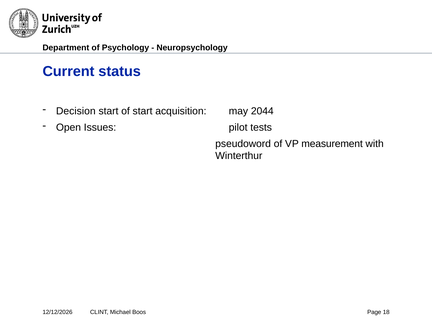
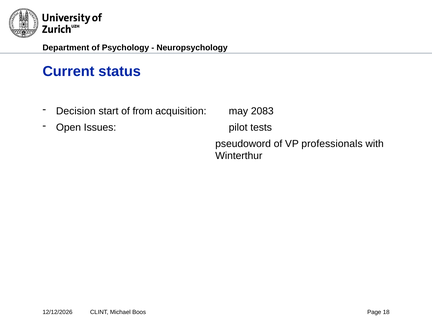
of start: start -> from (143, 111)
2044: 2044 -> 2083 (262, 111)
measurement: measurement -> professionals (332, 144)
